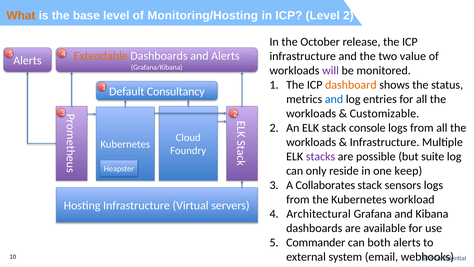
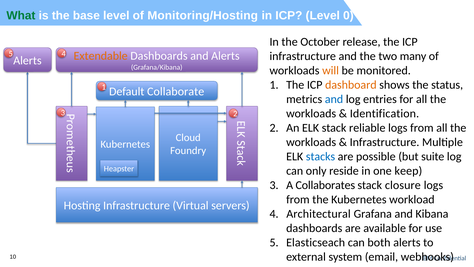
What colour: orange -> green (21, 15)
Level 2: 2 -> 0 (348, 15)
value: value -> many (413, 56)
will colour: purple -> orange (331, 70)
Consultancy: Consultancy -> Collaborate (176, 91)
Customizable: Customizable -> Identification (384, 113)
console: console -> reliable (367, 128)
stacks colour: purple -> blue (321, 156)
sensors: sensors -> closure (403, 185)
Commander: Commander -> Elasticseach (316, 242)
